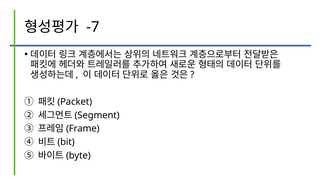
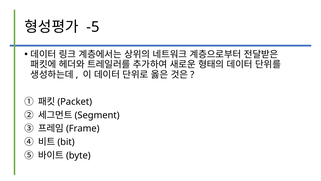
-7: -7 -> -5 (93, 27)
